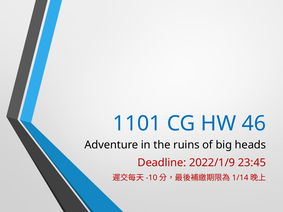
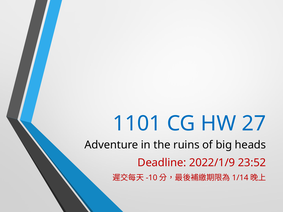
46: 46 -> 27 (254, 124)
23:45: 23:45 -> 23:52 (252, 163)
